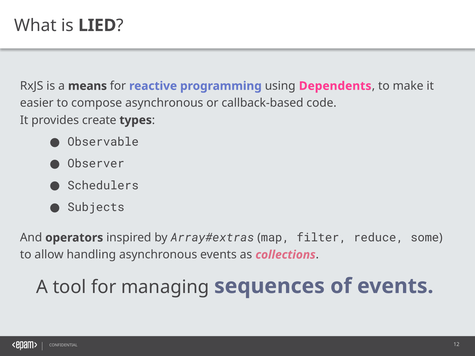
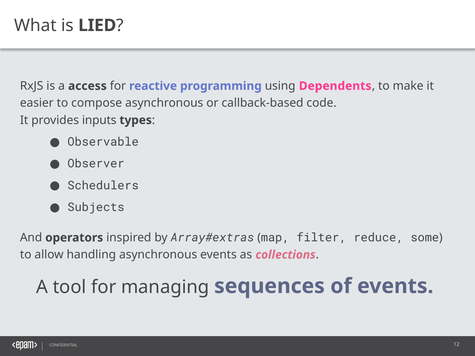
means: means -> access (87, 86)
create: create -> inputs (99, 120)
